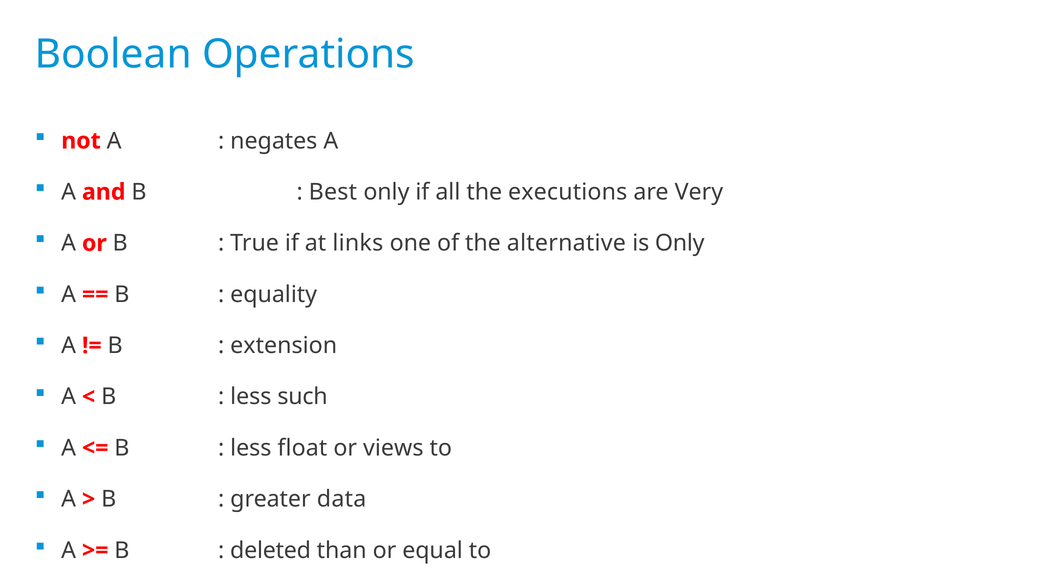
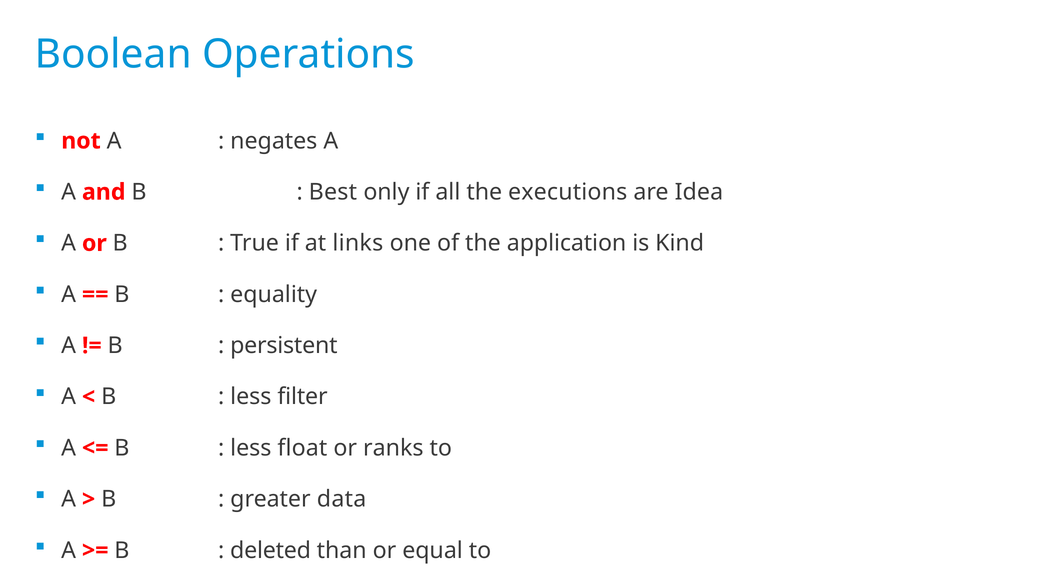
Very: Very -> Idea (699, 192)
alternative: alternative -> application (567, 243)
is Only: Only -> Kind (680, 243)
extension: extension -> persistent (284, 346)
such: such -> filter (303, 397)
views: views -> ranks (393, 448)
